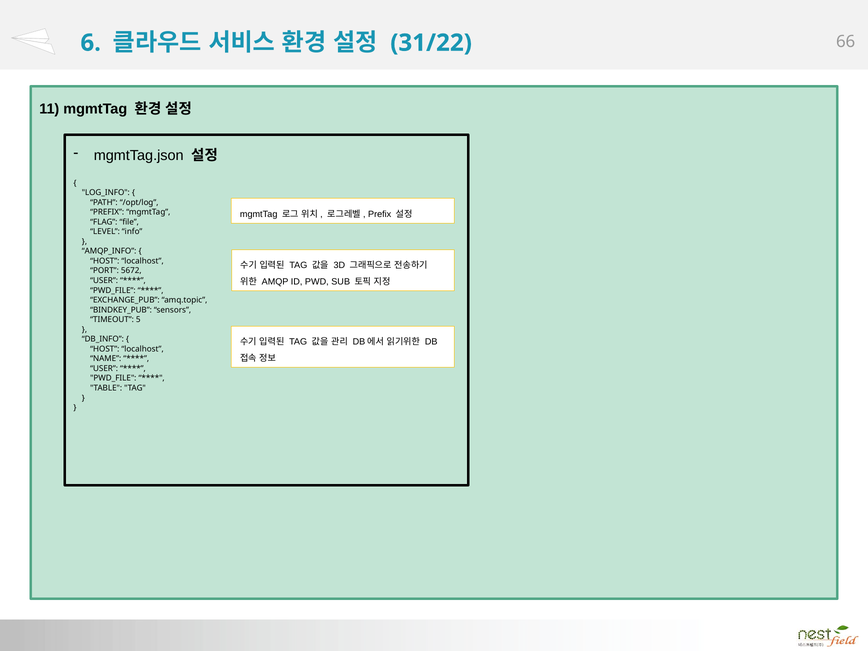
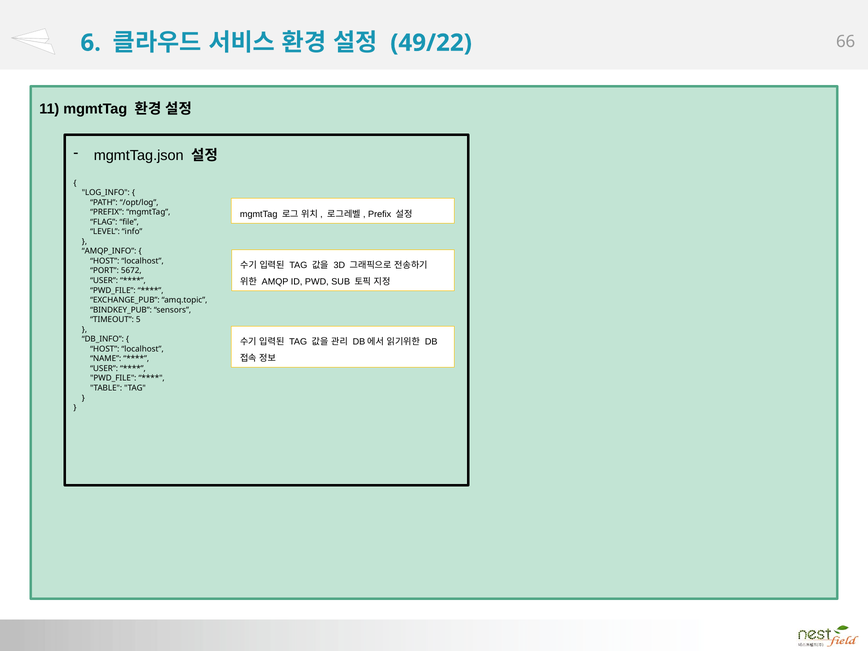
31/22: 31/22 -> 49/22 (431, 43)
